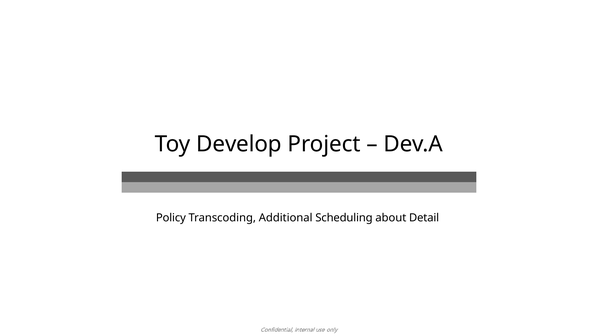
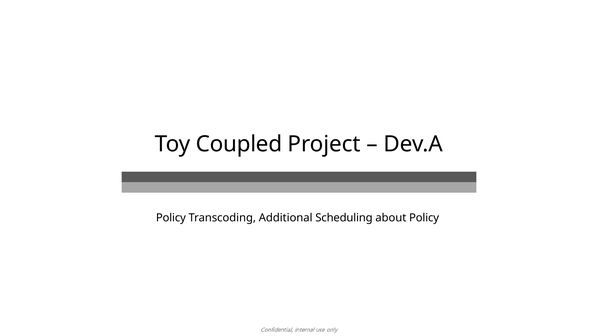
Develop: Develop -> Coupled (239, 144)
about Detail: Detail -> Policy (424, 218)
